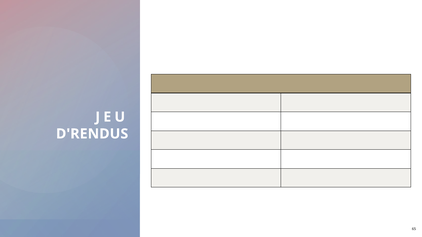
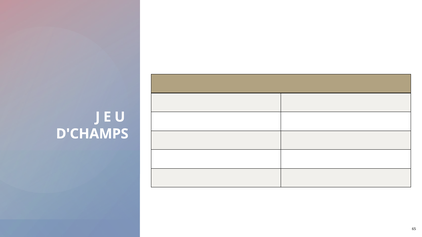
D'RENDUS: D'RENDUS -> D'CHAMPS (92, 134)
